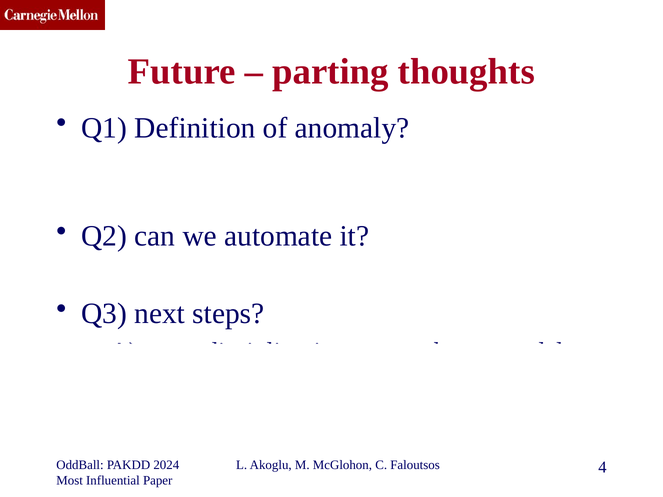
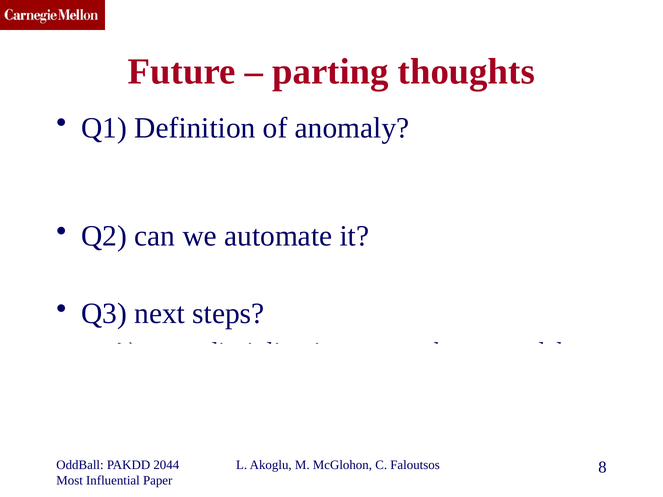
2024: 2024 -> 2044 (166, 465)
4: 4 -> 8 (602, 467)
